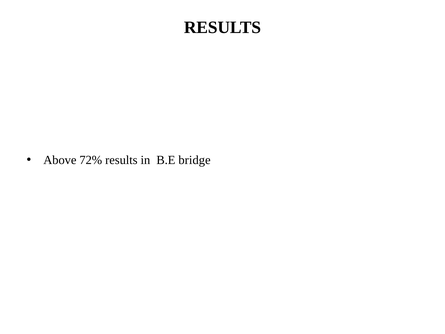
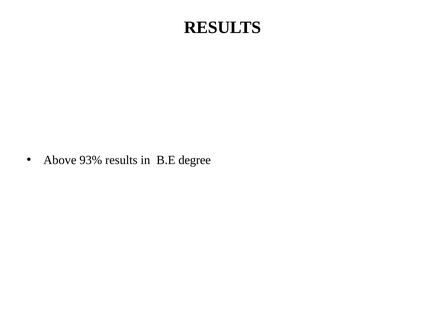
72%: 72% -> 93% (91, 160)
bridge: bridge -> degree (195, 160)
